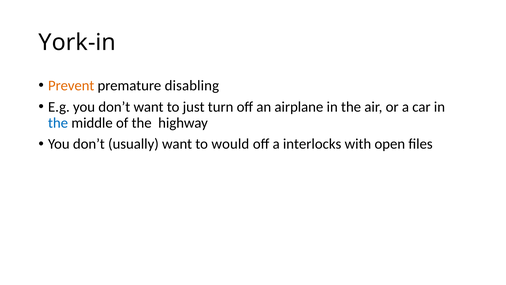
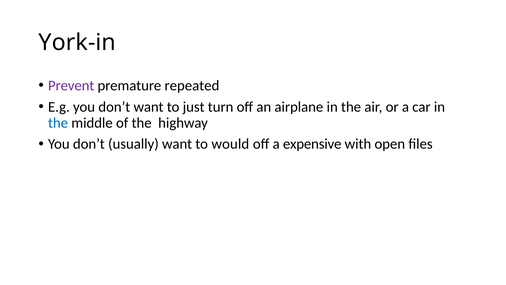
Prevent colour: orange -> purple (71, 86)
disabling: disabling -> repeated (192, 86)
interlocks: interlocks -> expensive (312, 144)
